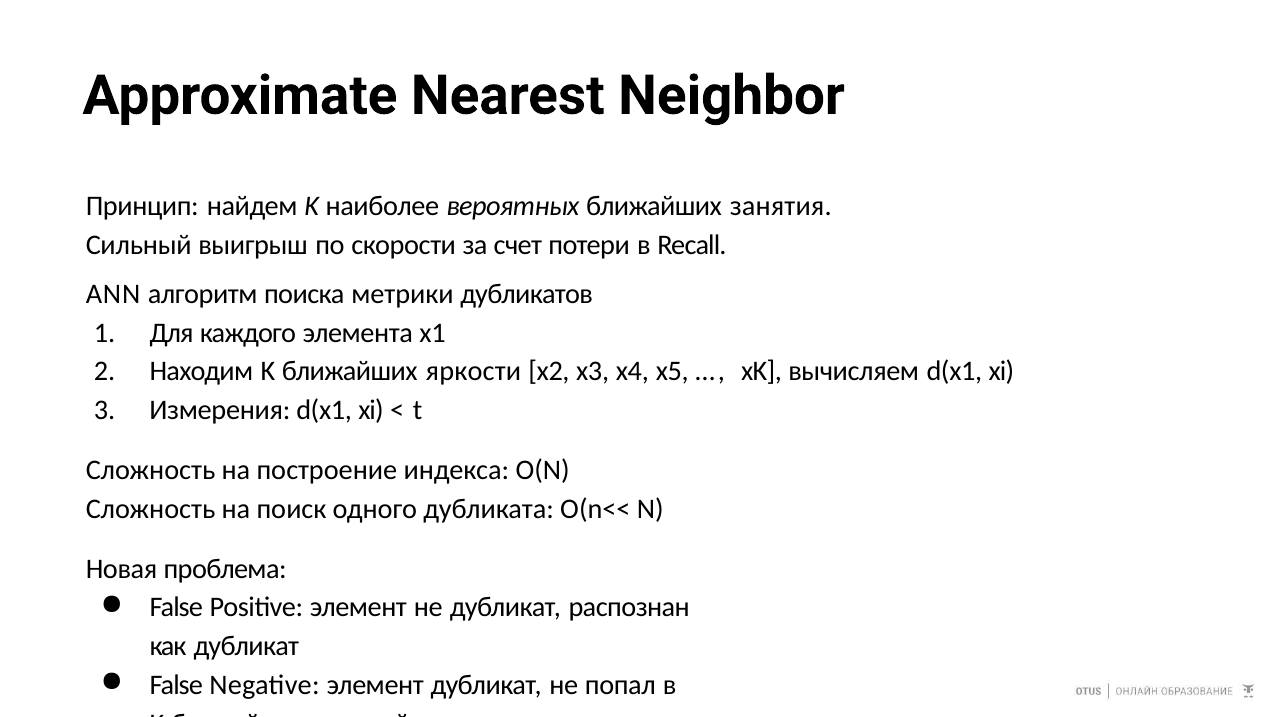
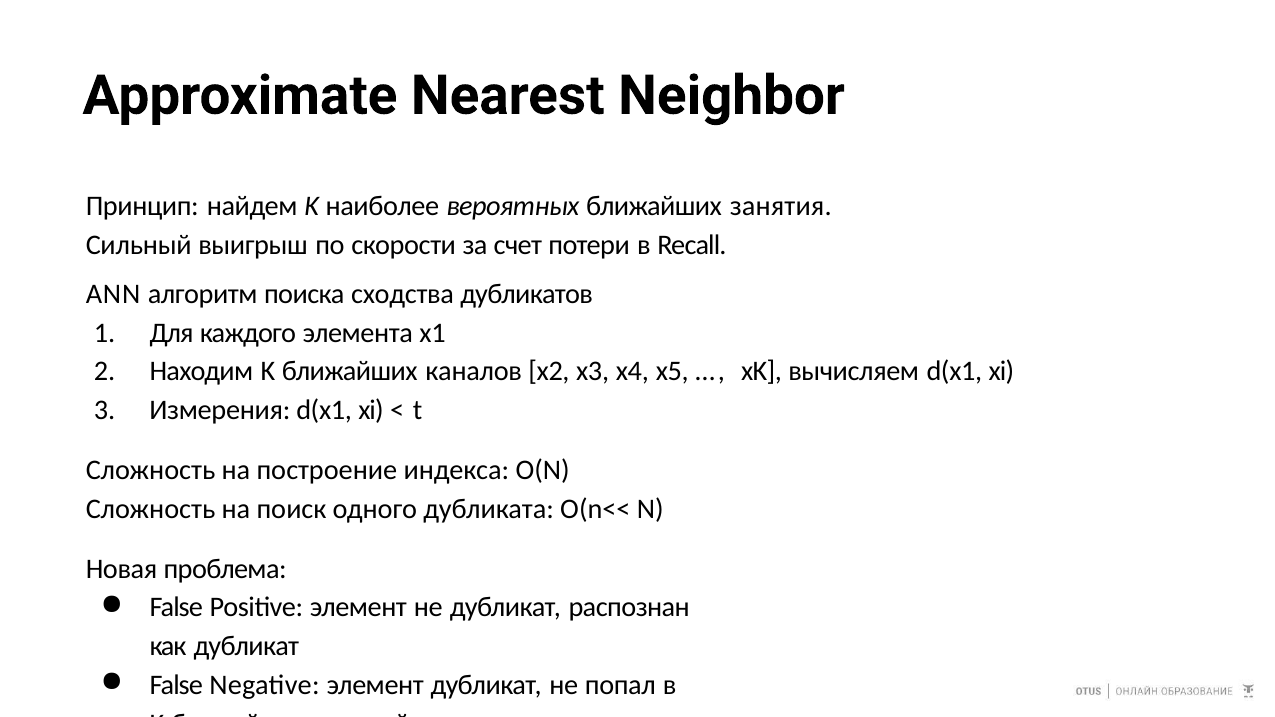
метрики: метрики -> сходства (403, 294)
яркости: яркости -> каналов (474, 372)
